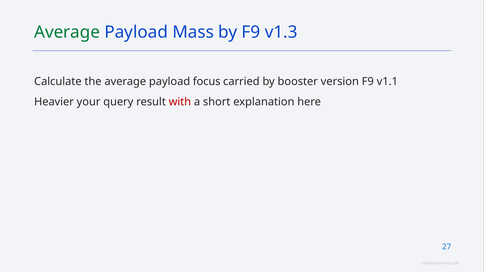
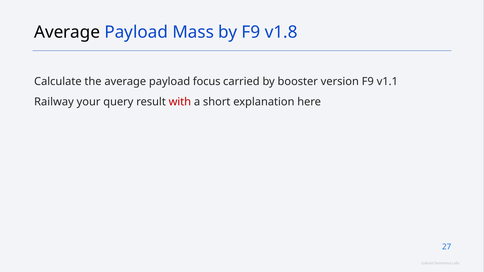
Average colour: green -> black (67, 32)
v1.3: v1.3 -> v1.8 (281, 32)
Heavier: Heavier -> Railway (54, 102)
